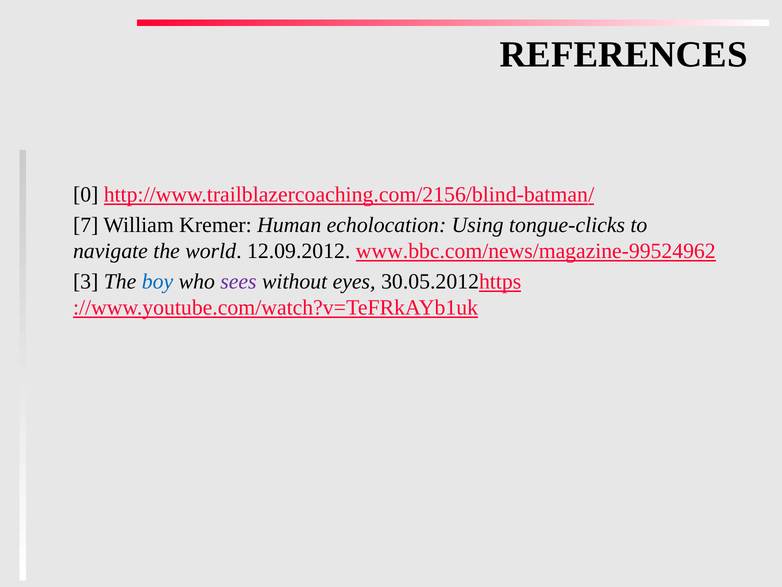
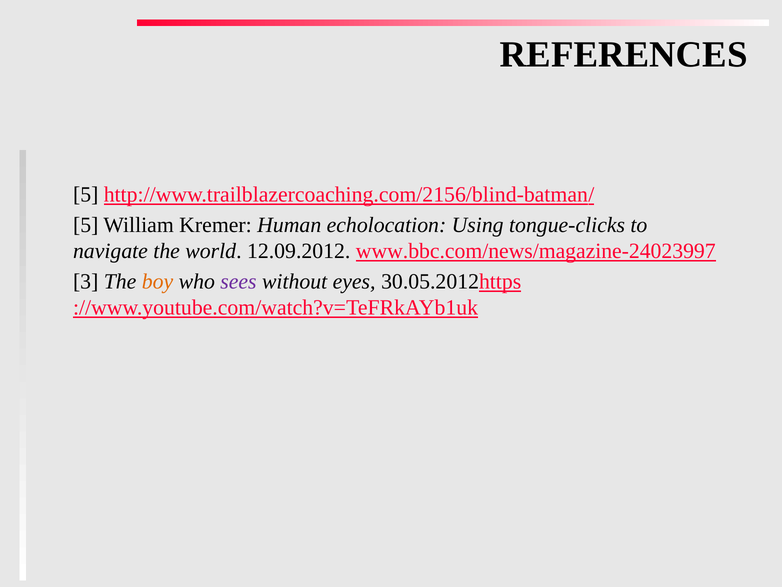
0: 0 -> 5 (86, 194)
7: 7 -> 5 (86, 225)
www.bbc.com/news/magazine-99524962: www.bbc.com/news/magazine-99524962 -> www.bbc.com/news/magazine-24023997 (536, 251)
boy colour: blue -> orange (158, 281)
